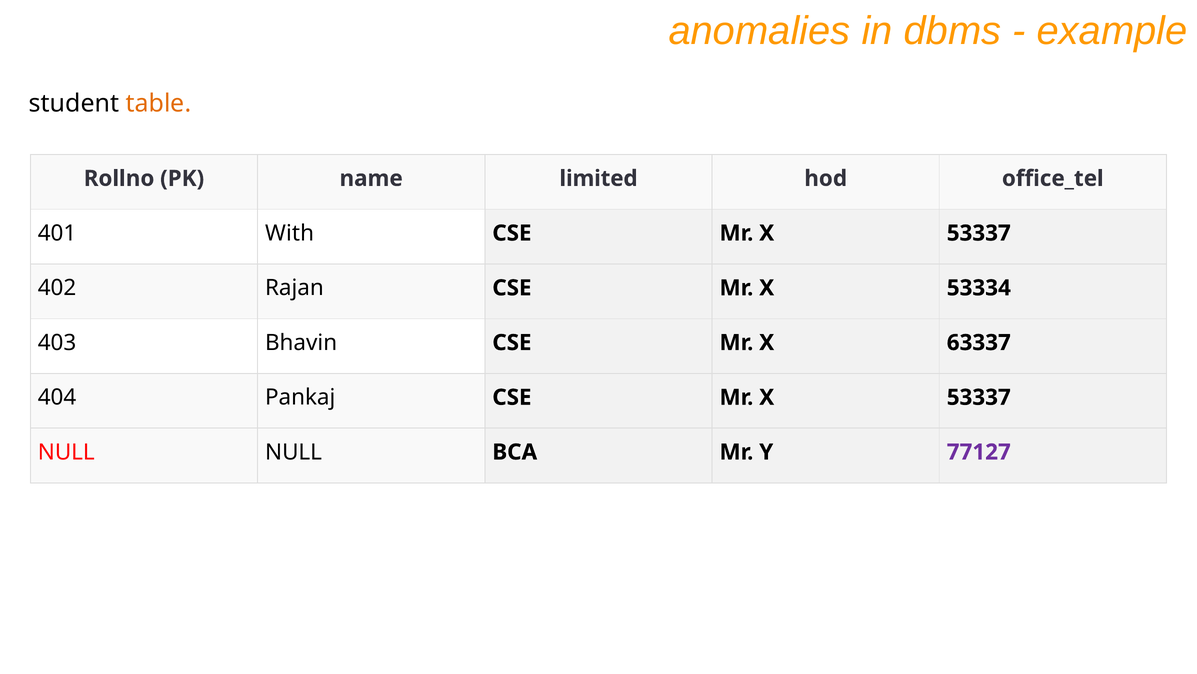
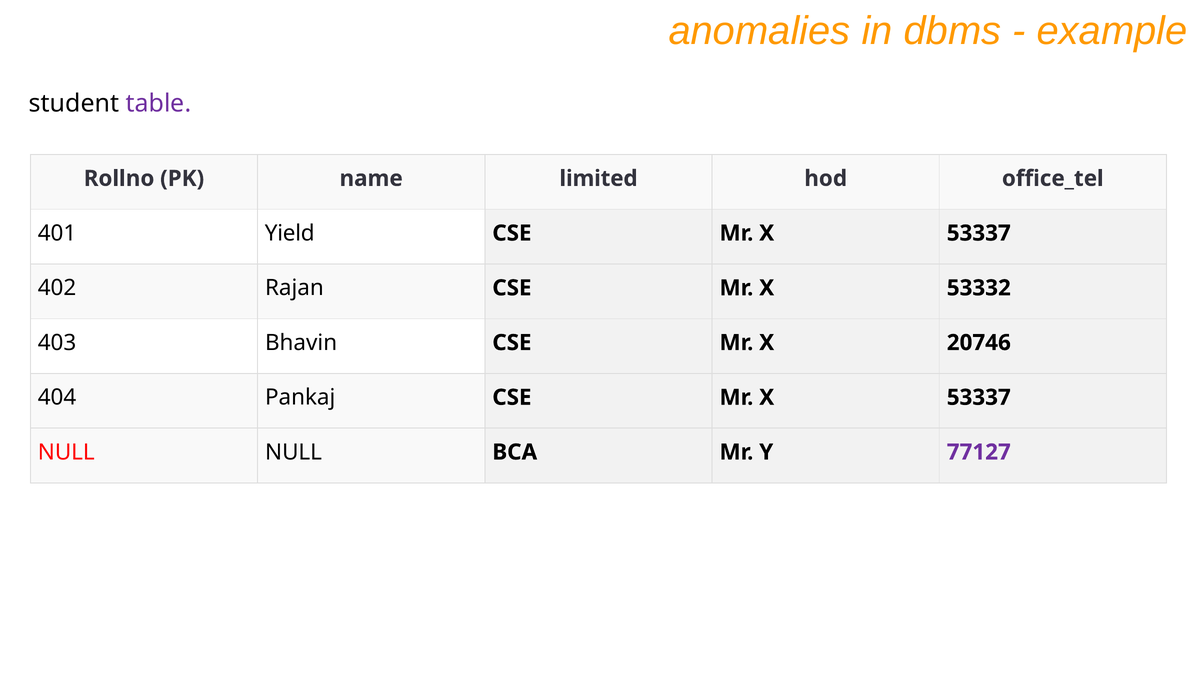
table colour: orange -> purple (158, 103)
With: With -> Yield (290, 233)
53334: 53334 -> 53332 (979, 288)
63337: 63337 -> 20746 (979, 342)
